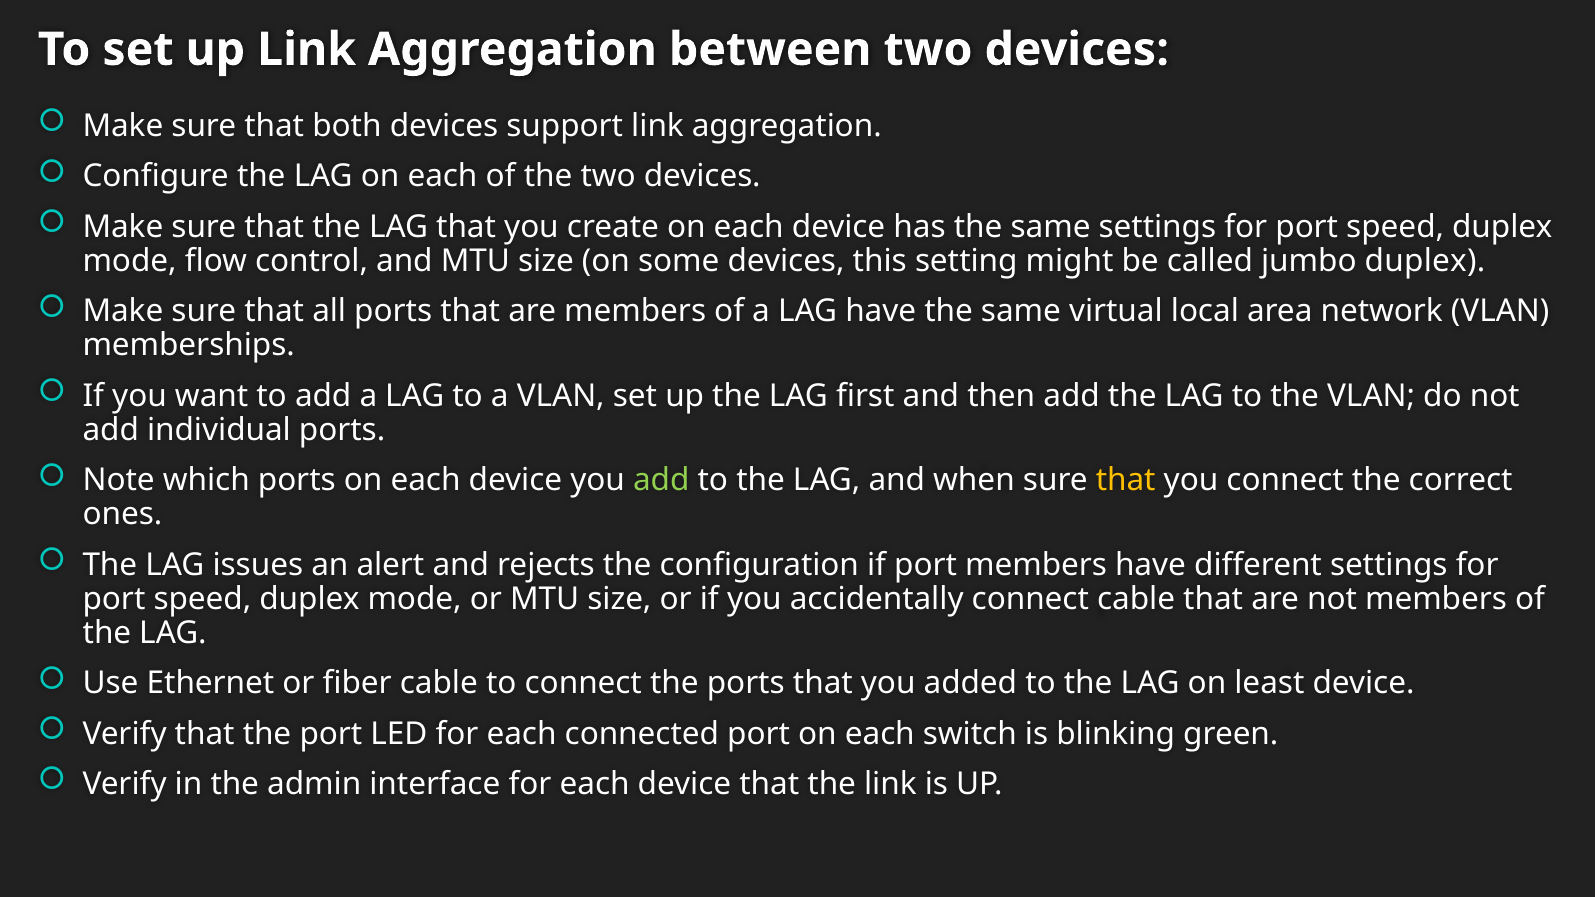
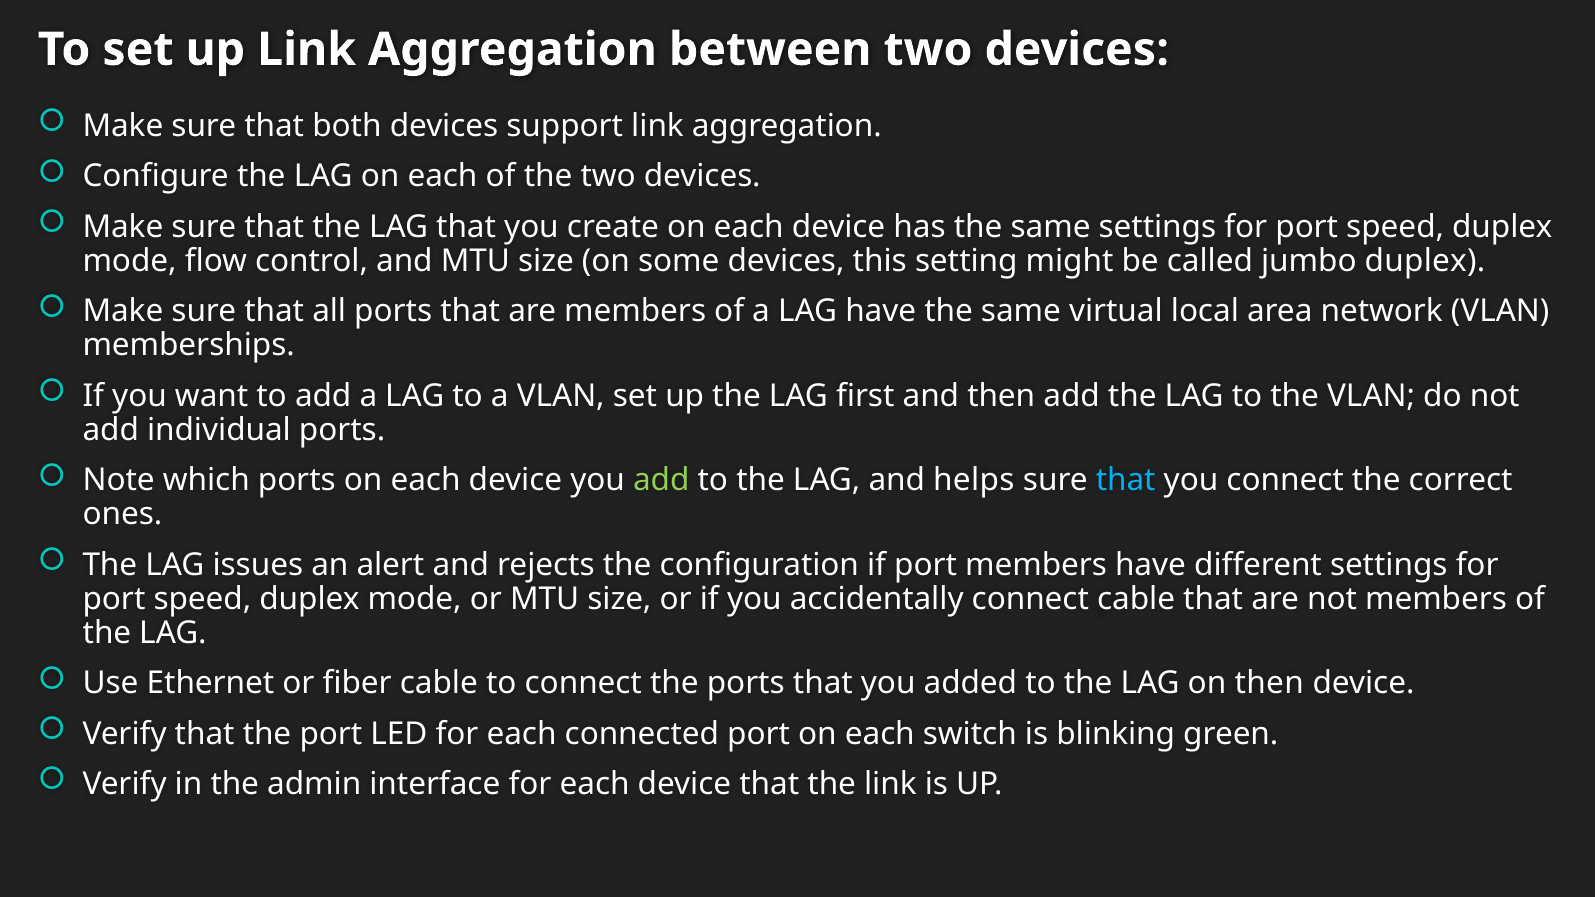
when: when -> helps (974, 480)
that colour: yellow -> light blue (1126, 480)
on least: least -> then (1269, 683)
